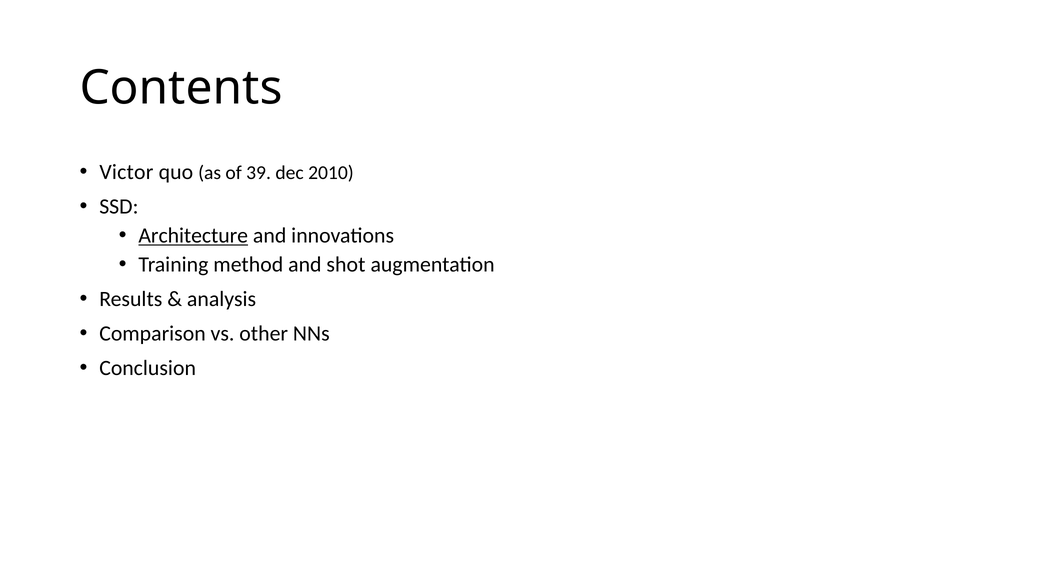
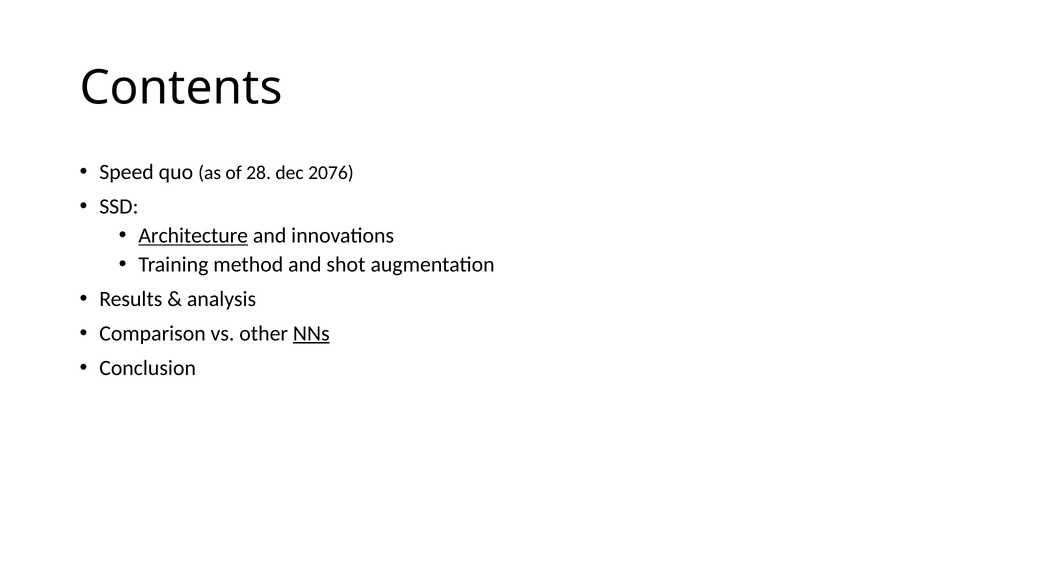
Victor: Victor -> Speed (127, 172)
39: 39 -> 28 (259, 173)
2010: 2010 -> 2076 (331, 173)
NNs underline: none -> present (311, 333)
